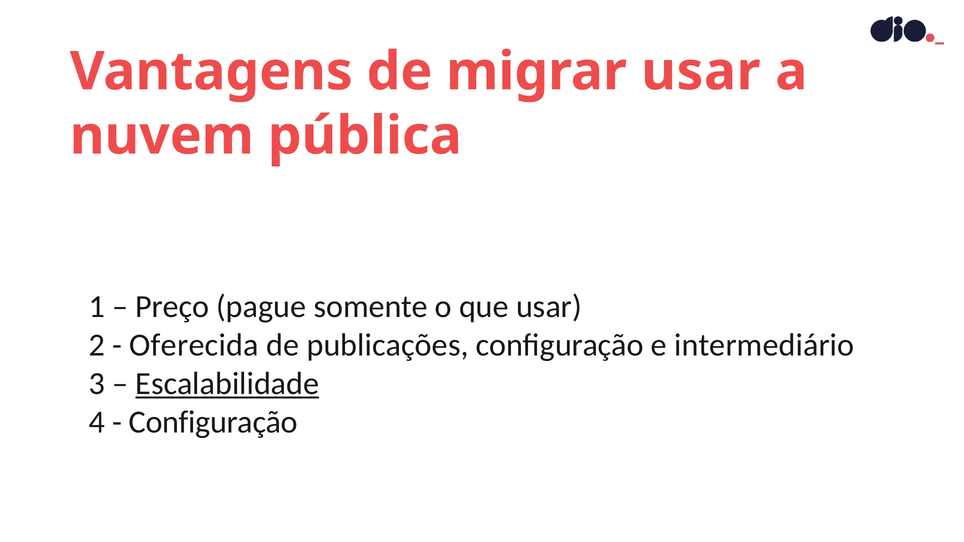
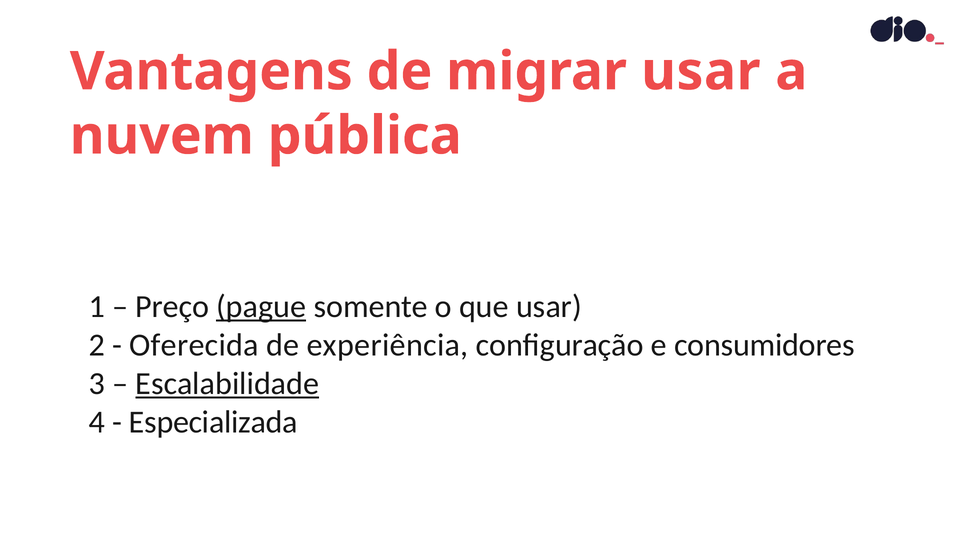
pague underline: none -> present (261, 307)
publicações: publicações -> experiência (388, 345)
intermediário: intermediário -> consumidores (764, 345)
Configuração: Configuração -> Especializada (213, 423)
